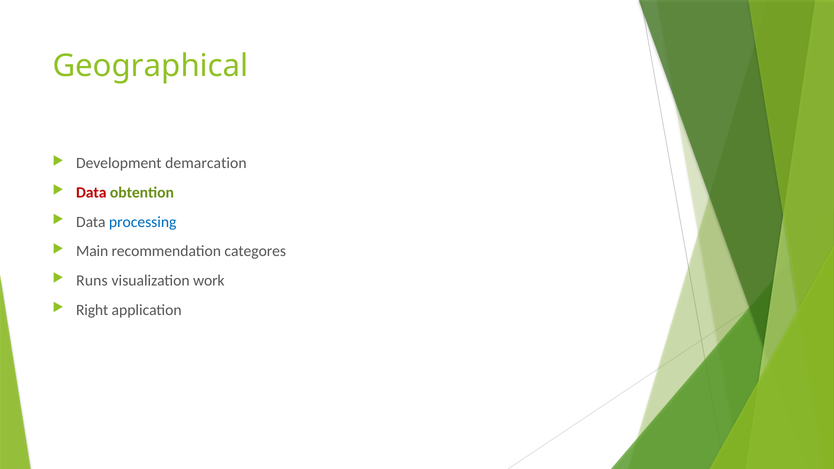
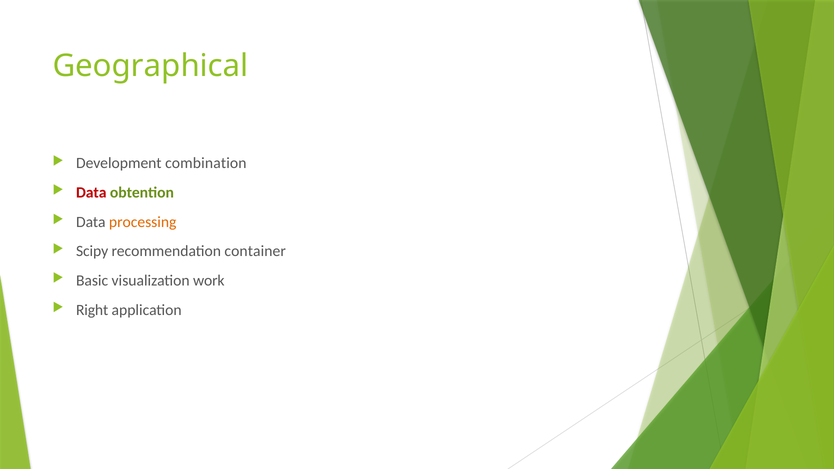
demarcation: demarcation -> combination (206, 163)
processing colour: blue -> orange (143, 222)
Main: Main -> Scipy (92, 251)
categores: categores -> container (255, 251)
Runs: Runs -> Basic (92, 281)
